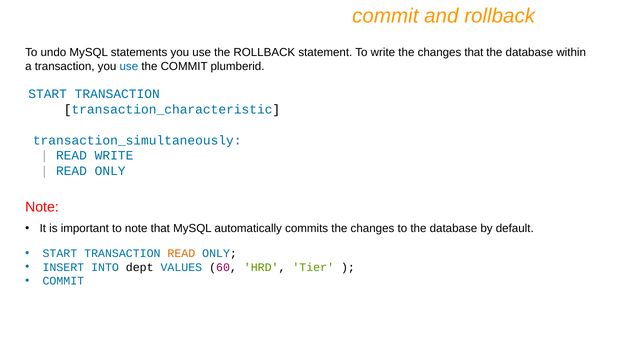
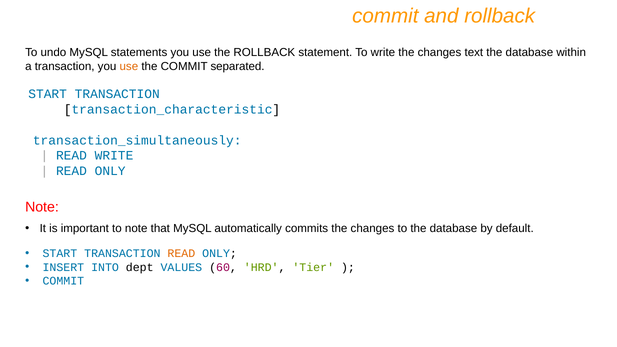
changes that: that -> text (474, 52)
use colour: blue -> orange (129, 66)
plumberid: plumberid -> separated (238, 66)
